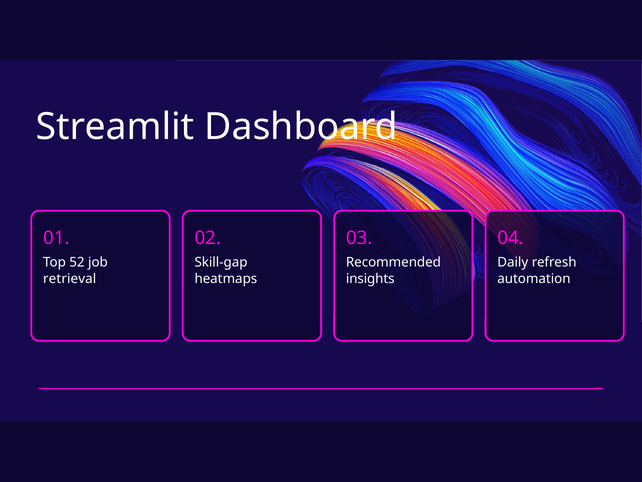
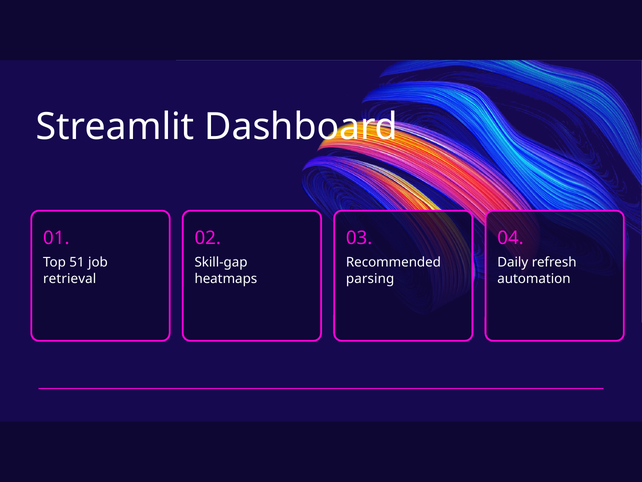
52: 52 -> 51 (77, 262)
insights: insights -> parsing (370, 278)
